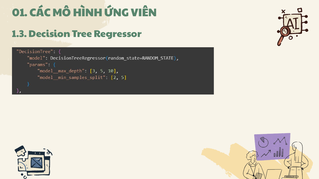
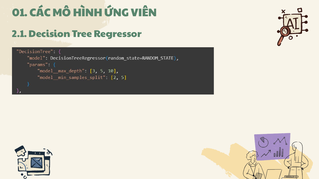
1.3: 1.3 -> 2.1 (19, 34)
